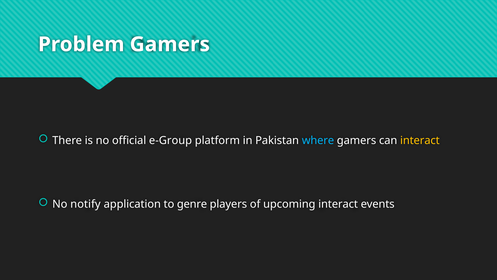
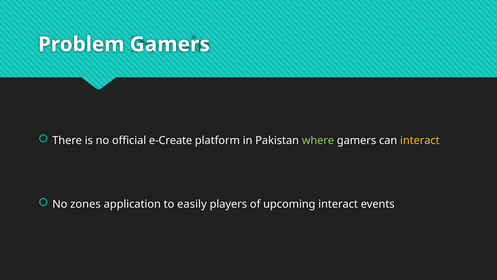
e-Group: e-Group -> e-Create (171, 140)
where colour: light blue -> light green (318, 140)
notify: notify -> zones (85, 204)
genre: genre -> easily (192, 204)
